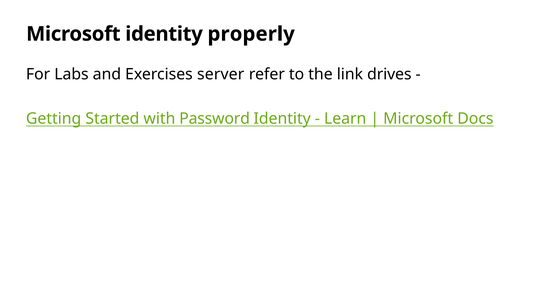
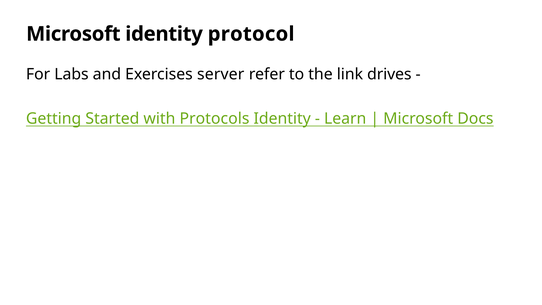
properly: properly -> protocol (251, 34)
Password: Password -> Protocols (214, 119)
